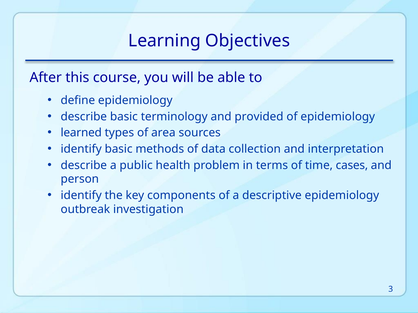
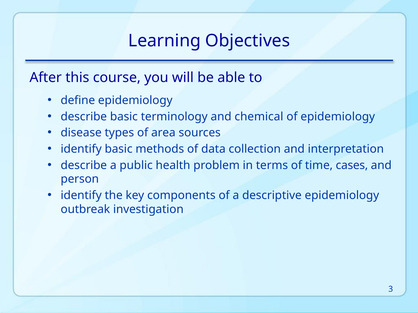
provided: provided -> chemical (259, 117)
learned: learned -> disease (81, 133)
